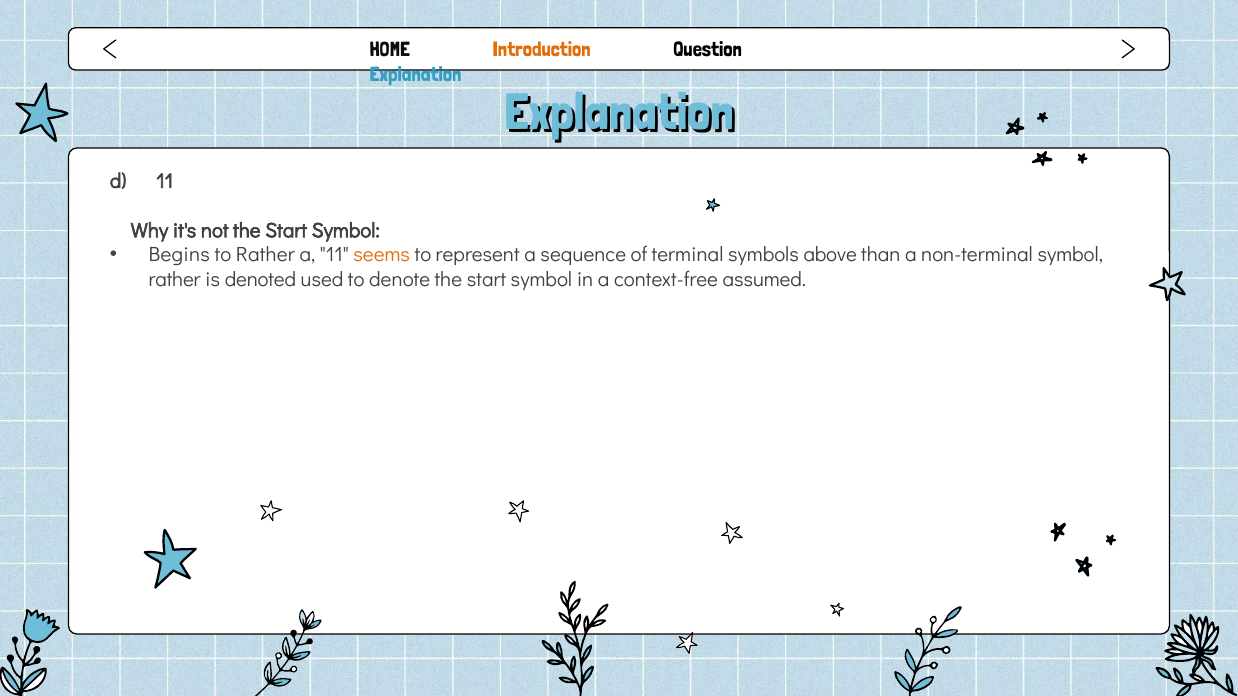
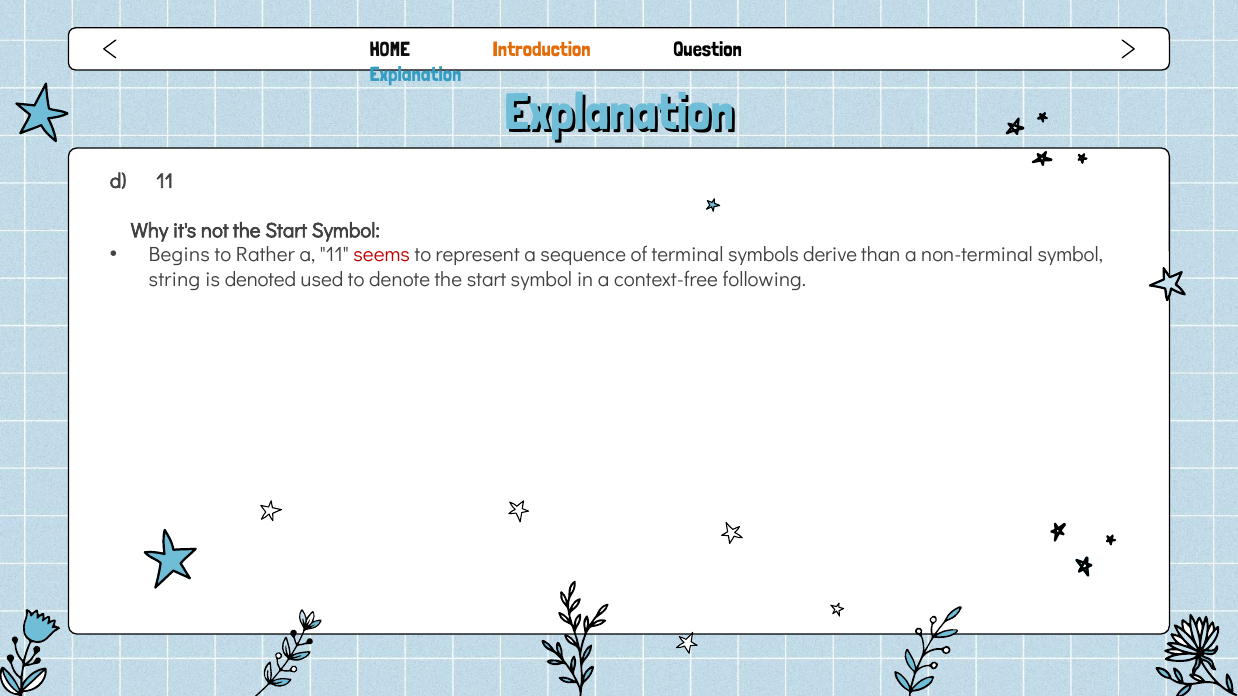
seems colour: orange -> red (382, 255)
above: above -> derive (830, 255)
rather: rather -> string (174, 280)
assumed: assumed -> following (764, 280)
